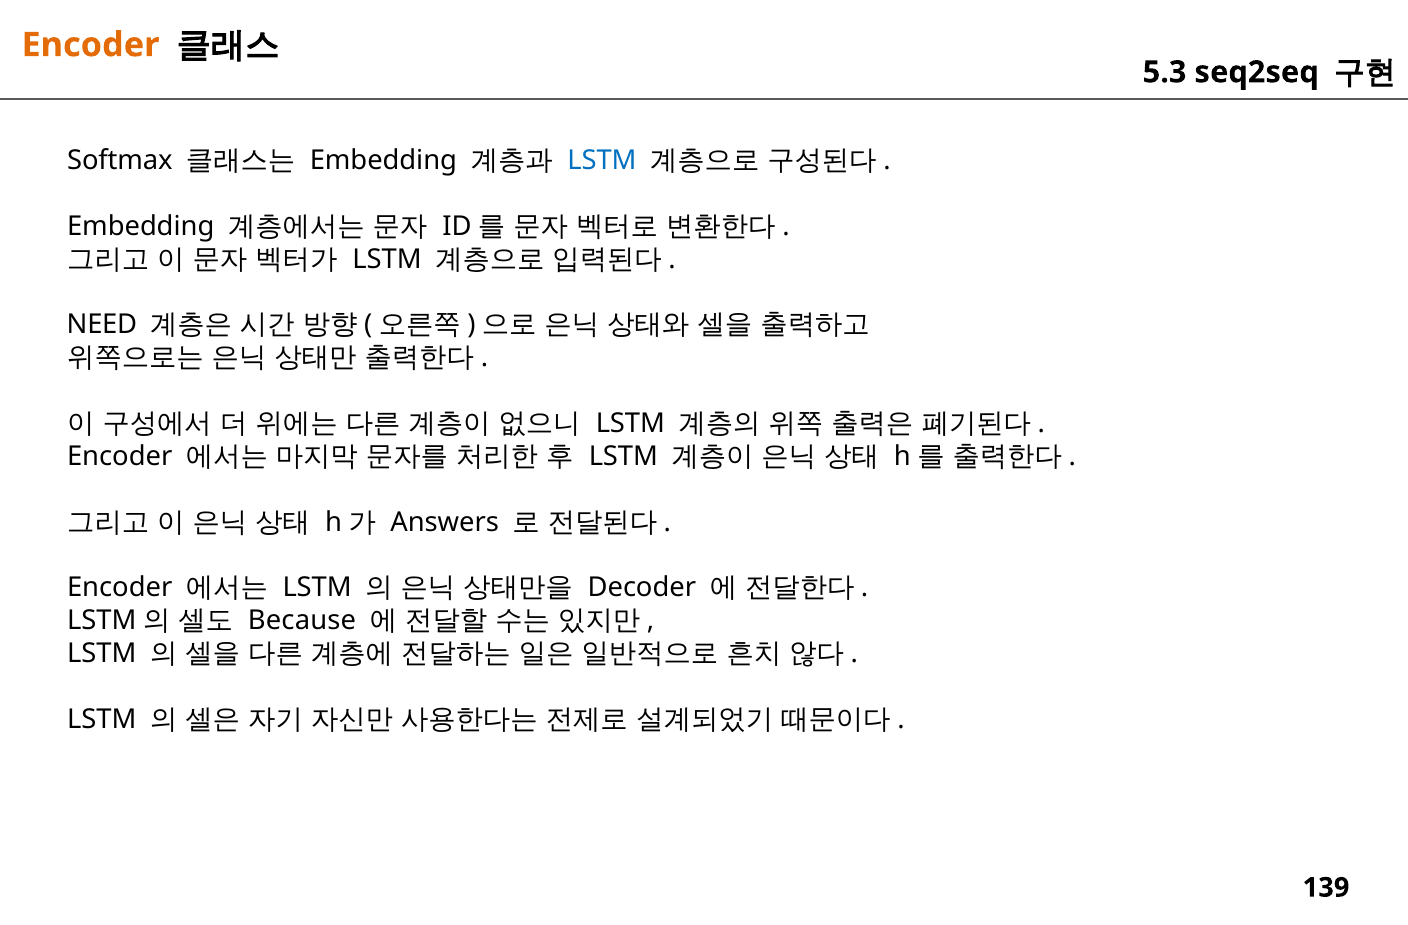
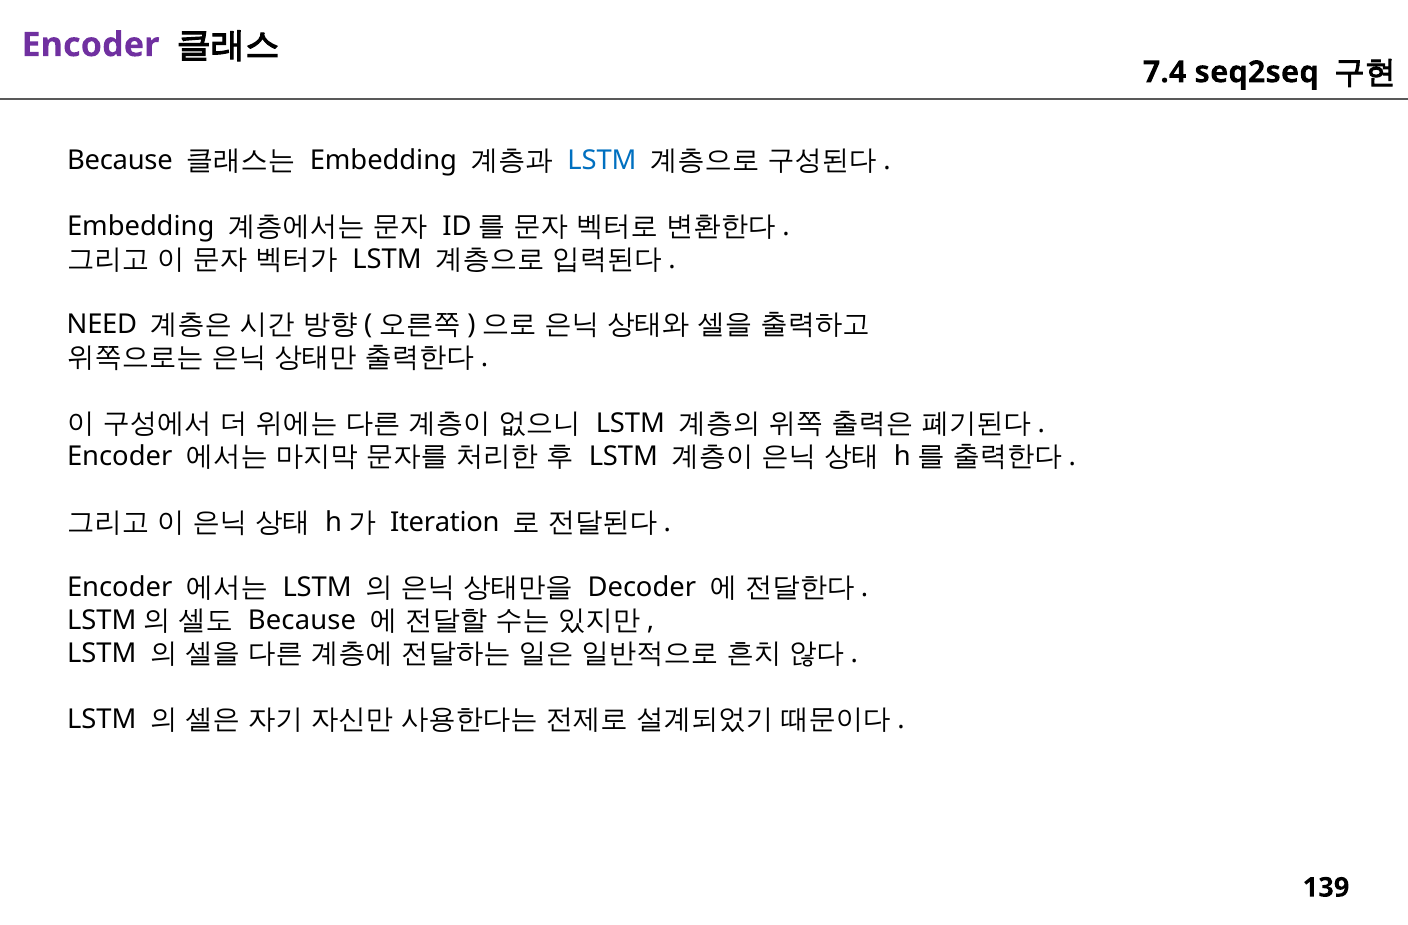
Encoder colour: orange -> purple (91, 45)
5.3: 5.3 -> 7.4 (1165, 72)
Softmax: Softmax -> Because (120, 161)
Answers: Answers -> Iteration (445, 522)
